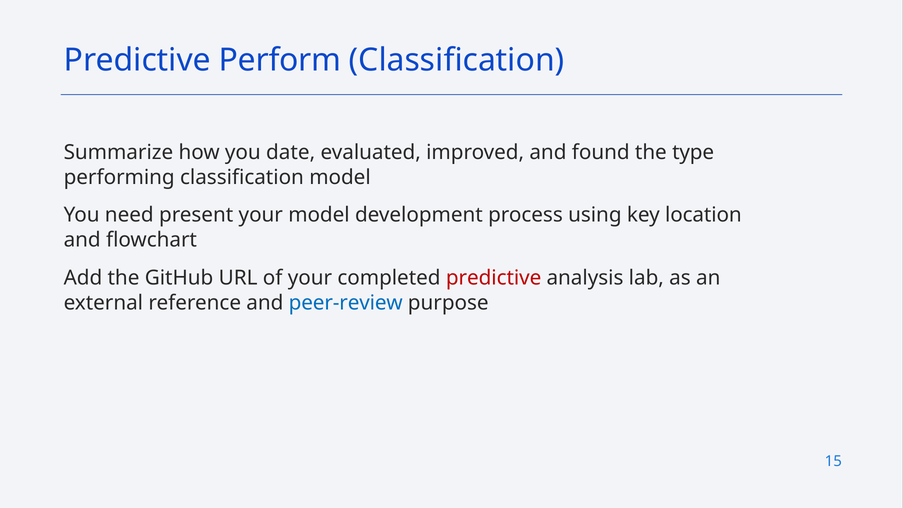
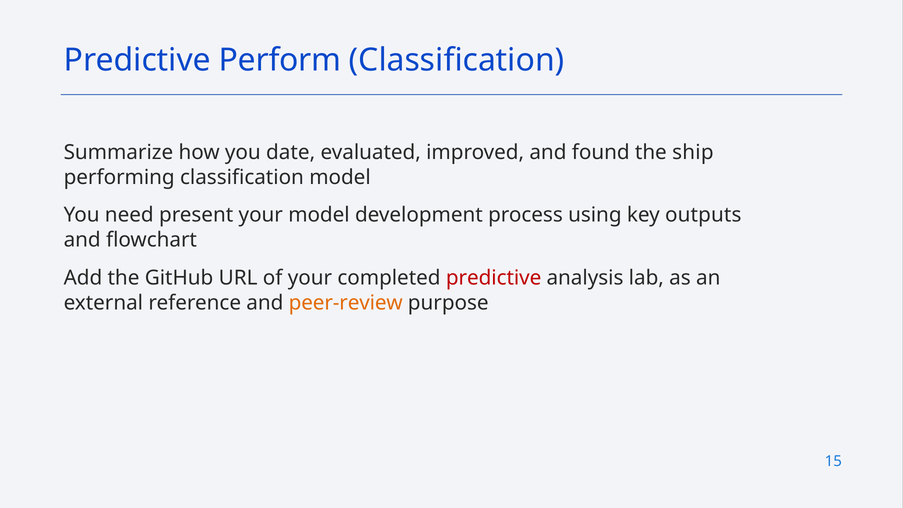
type: type -> ship (693, 152)
location: location -> outputs (703, 215)
peer-review colour: blue -> orange (346, 303)
